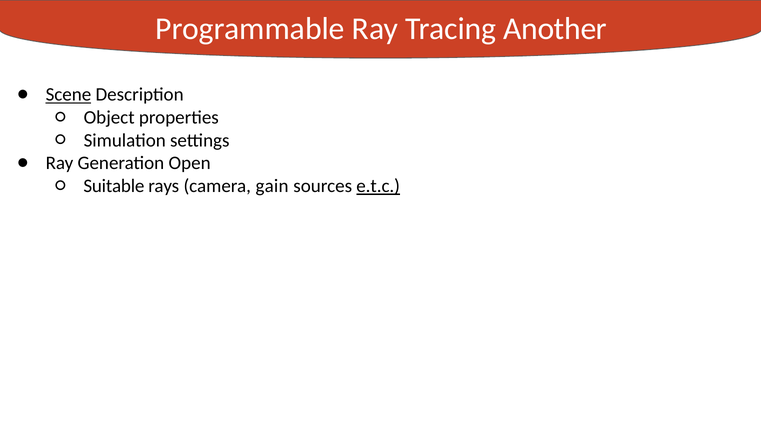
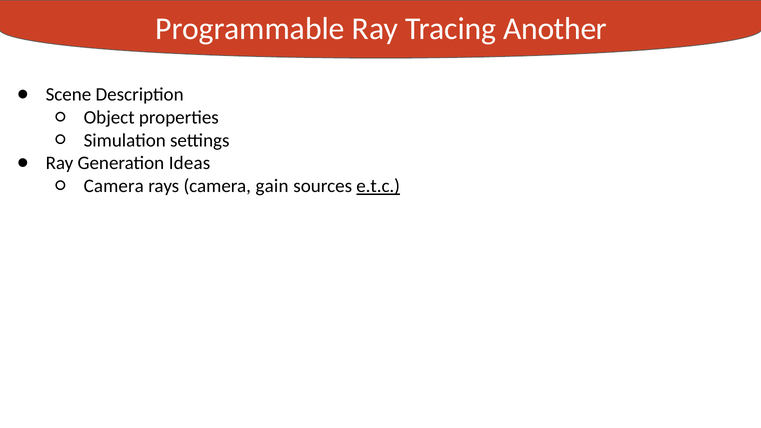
Scene underline: present -> none (68, 95)
Open: Open -> Ideas (190, 163)
Suitable: Suitable -> Camera (114, 186)
